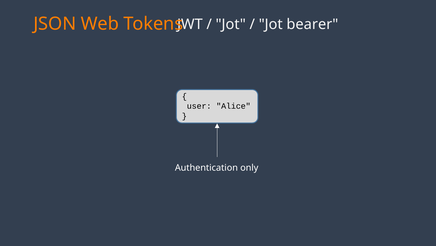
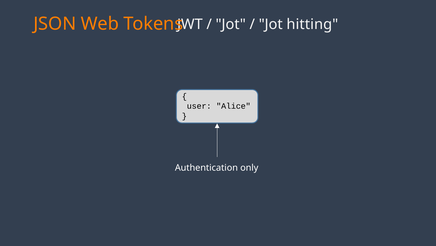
bearer: bearer -> hitting (312, 24)
